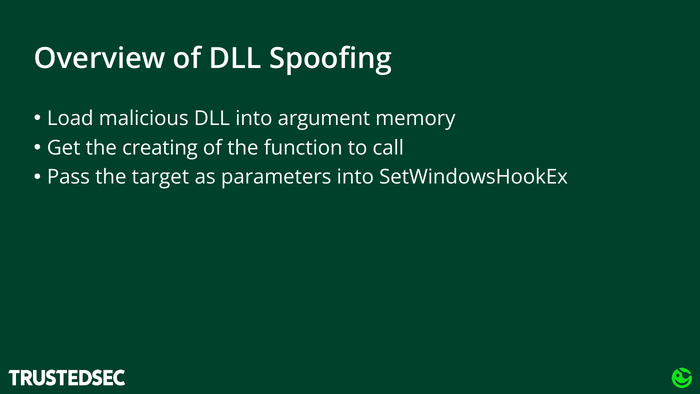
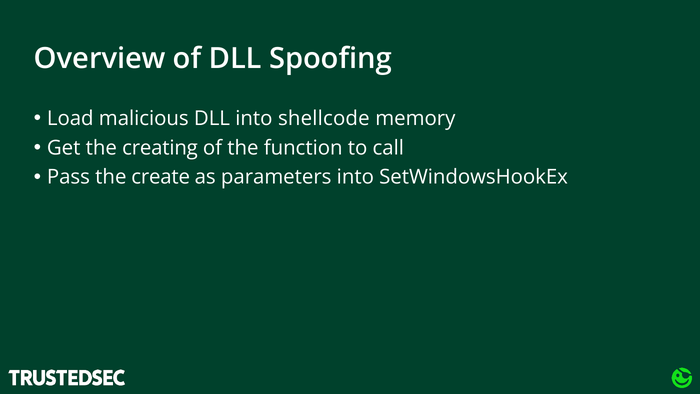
argument: argument -> shellcode (324, 118)
target: target -> create (161, 177)
